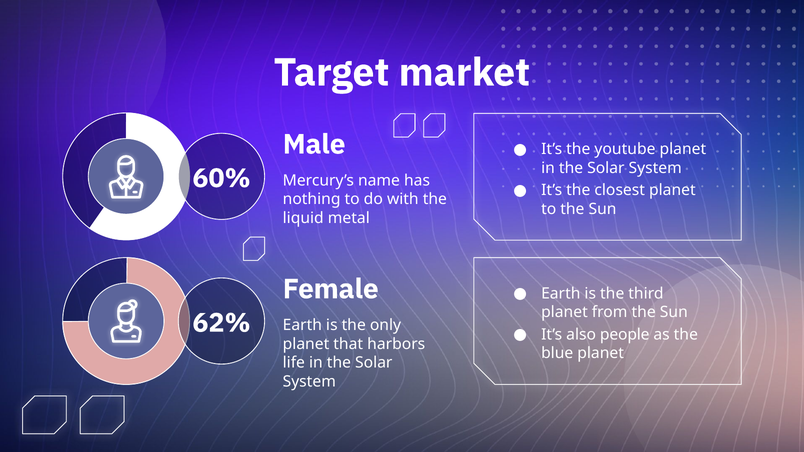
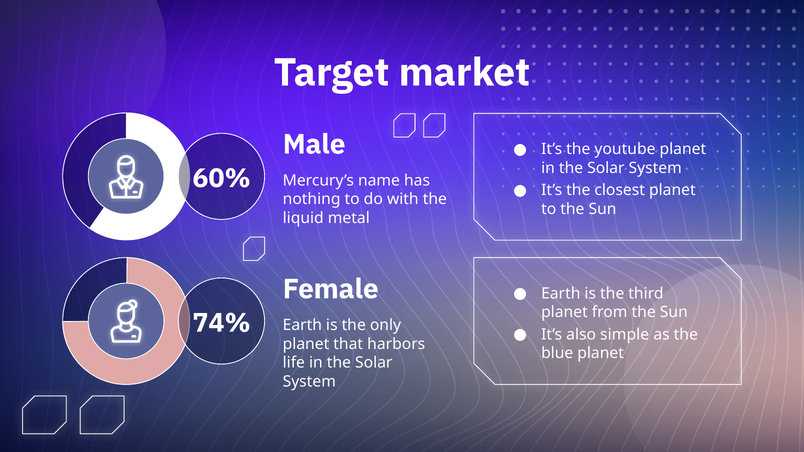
62%: 62% -> 74% (222, 323)
people: people -> simple (625, 335)
